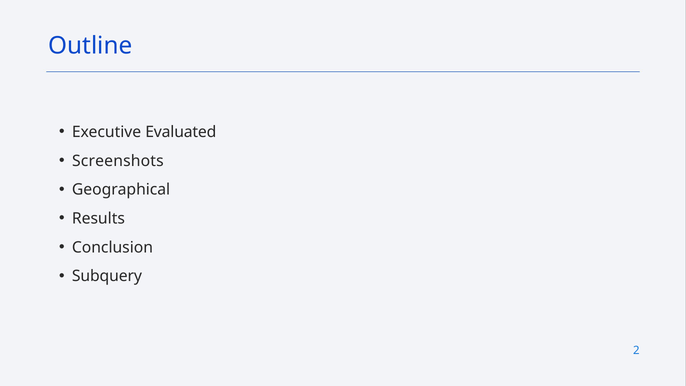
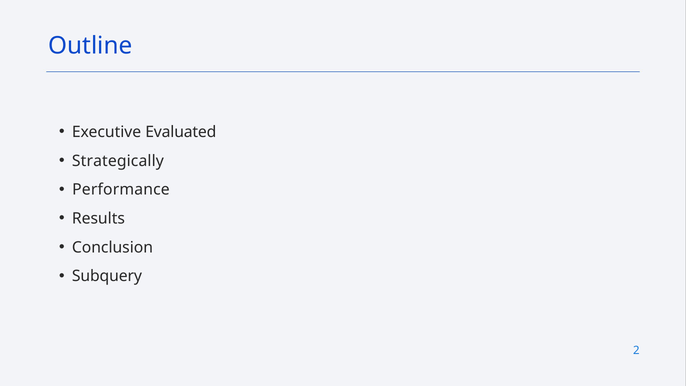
Screenshots: Screenshots -> Strategically (118, 161)
Geographical: Geographical -> Performance (121, 190)
